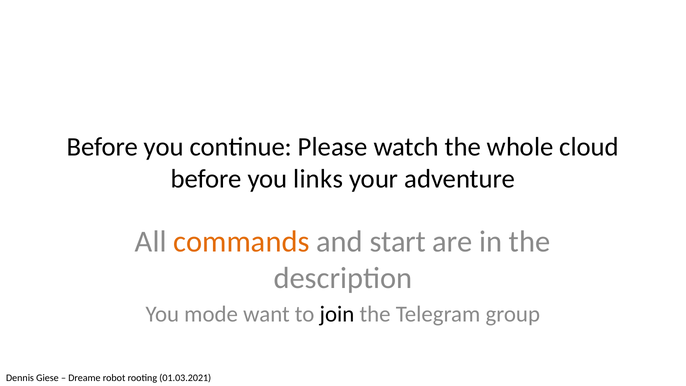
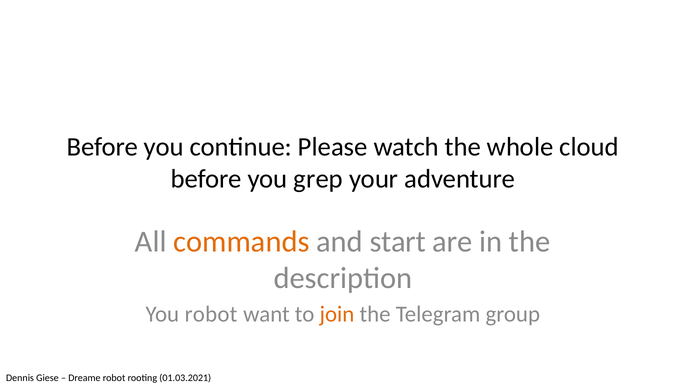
links: links -> grep (318, 179)
You mode: mode -> robot (211, 314)
join colour: black -> orange (337, 314)
